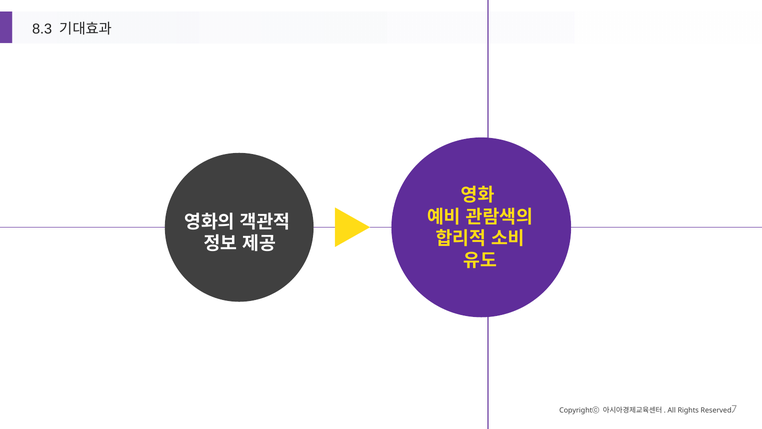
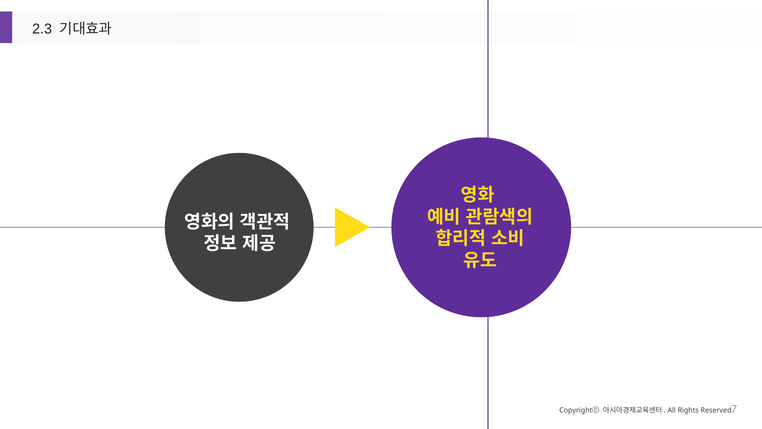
8.3: 8.3 -> 2.3 (42, 29)
